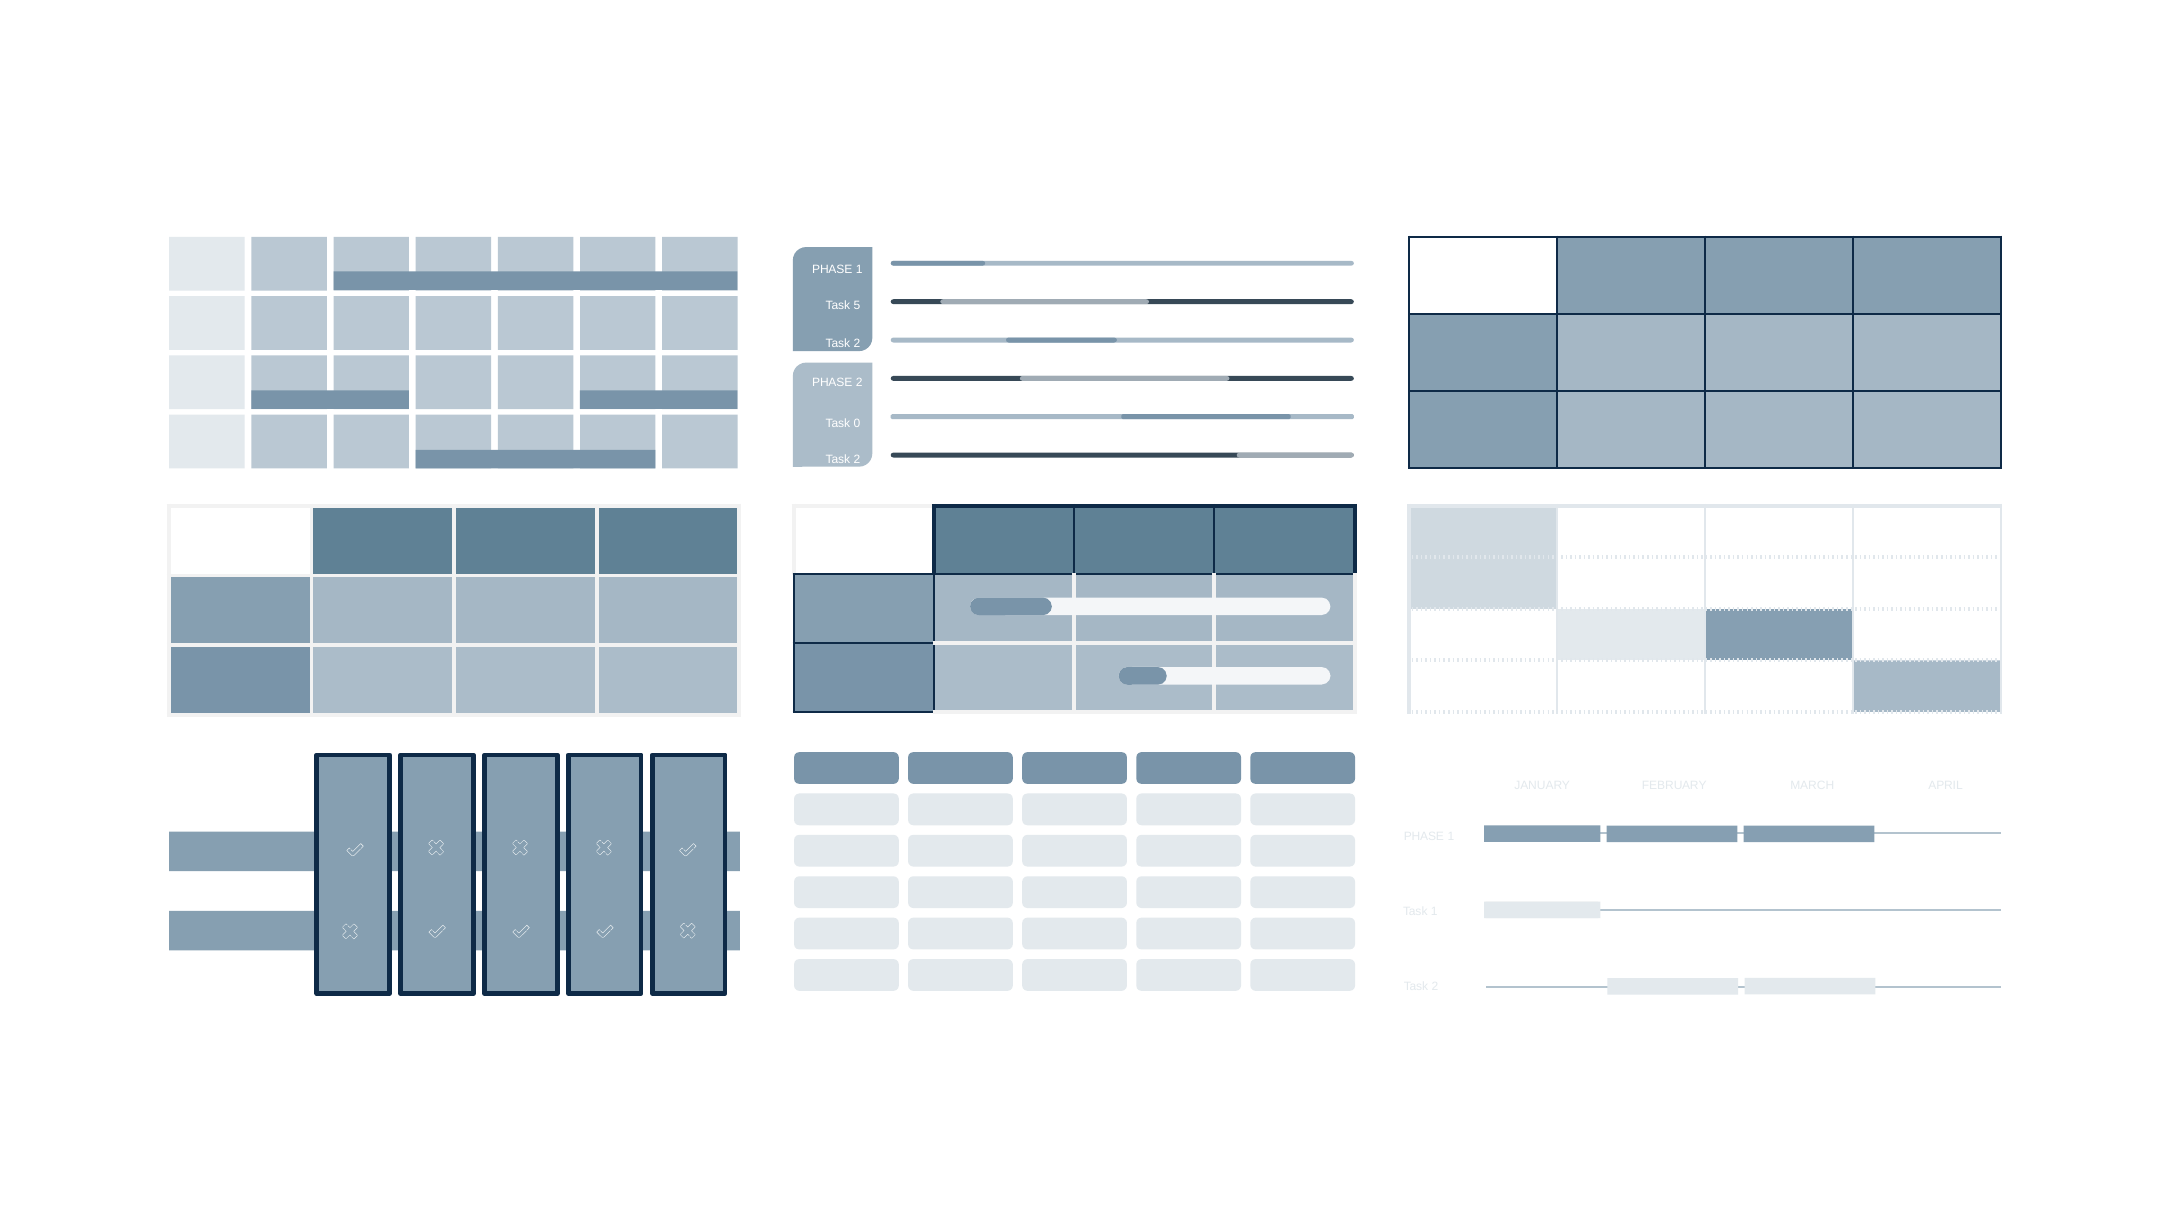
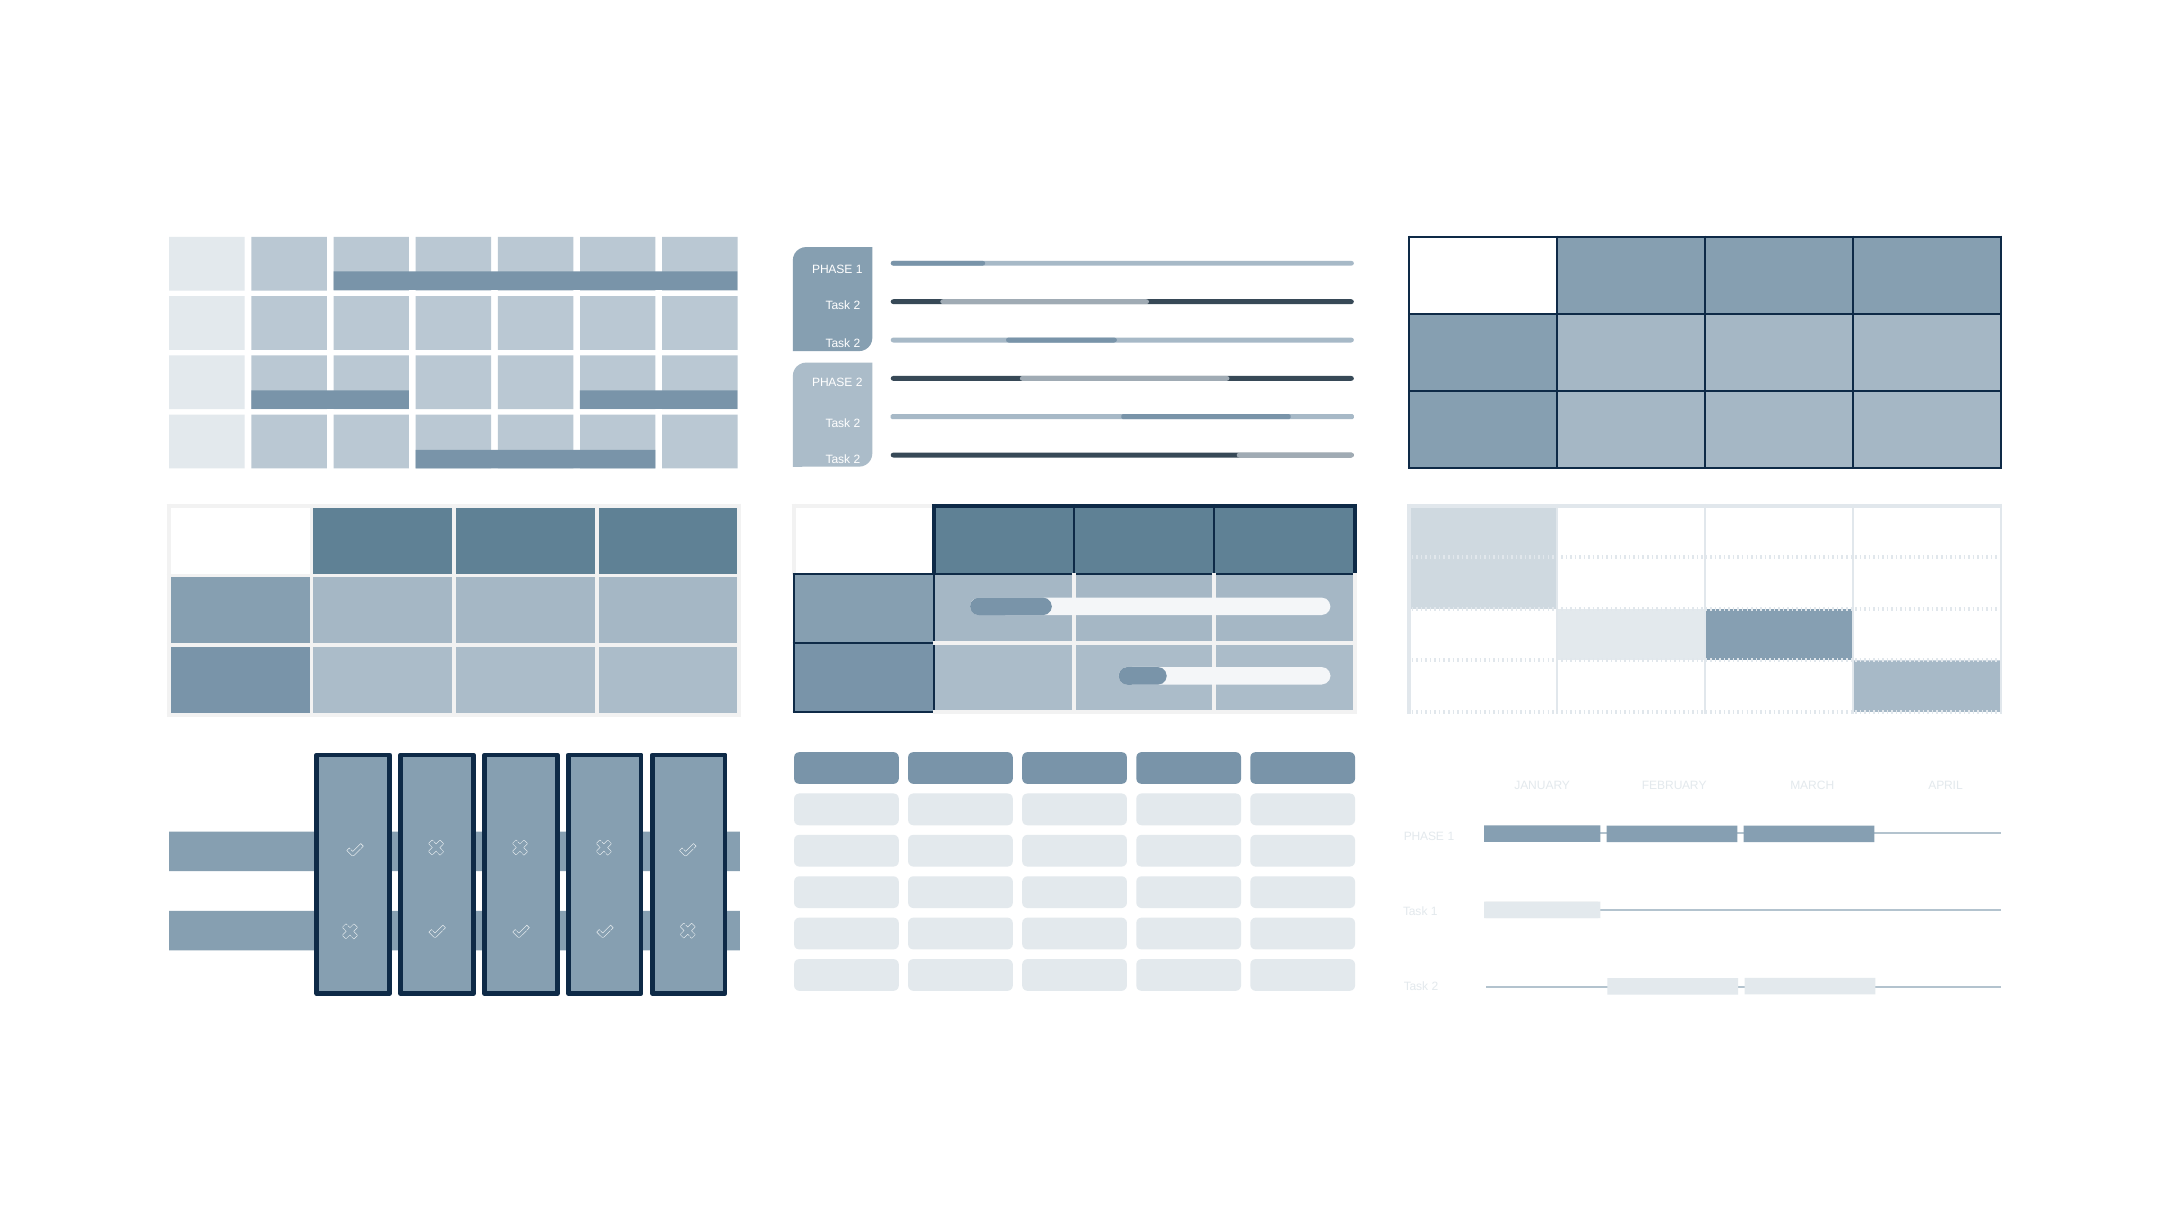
5: 5 -> 2 (857, 306)
0: 0 -> 2 (857, 424)
